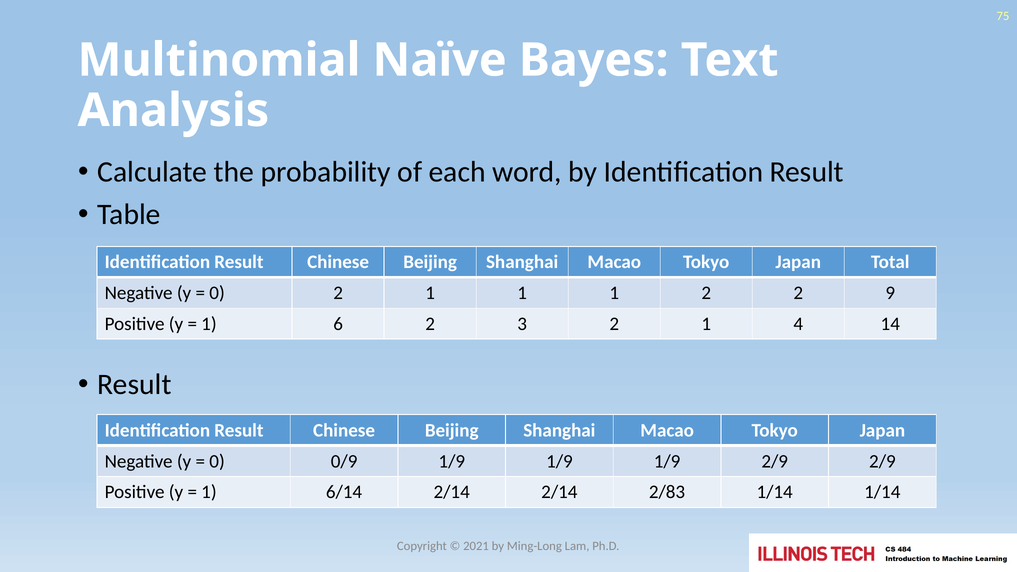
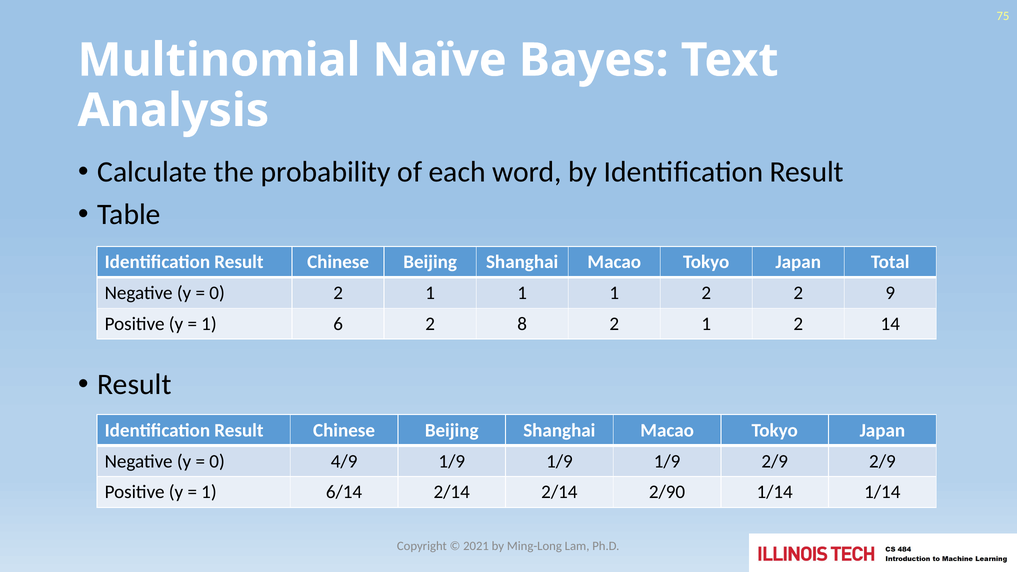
3: 3 -> 8 (522, 324)
2 1 4: 4 -> 2 (798, 324)
0/9: 0/9 -> 4/9 (344, 461)
2/83: 2/83 -> 2/90 (667, 492)
